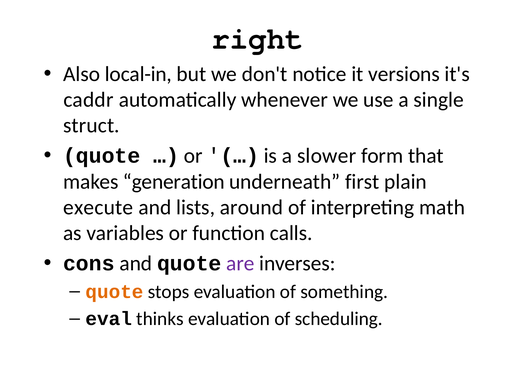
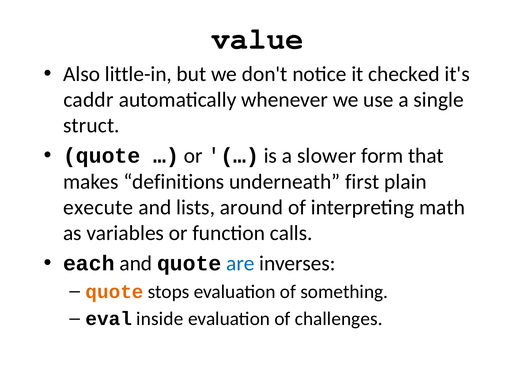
right: right -> value (257, 39)
local-in: local-in -> little-in (138, 74)
versions: versions -> checked (404, 74)
generation: generation -> definitions (174, 182)
cons: cons -> each (89, 264)
are colour: purple -> blue (240, 264)
thinks: thinks -> inside (160, 319)
scheduling: scheduling -> challenges (339, 319)
